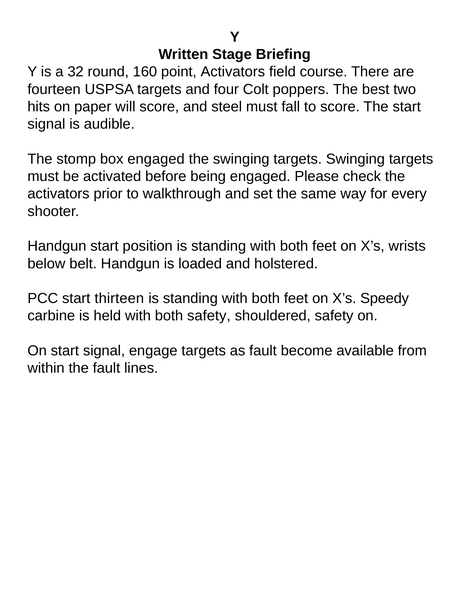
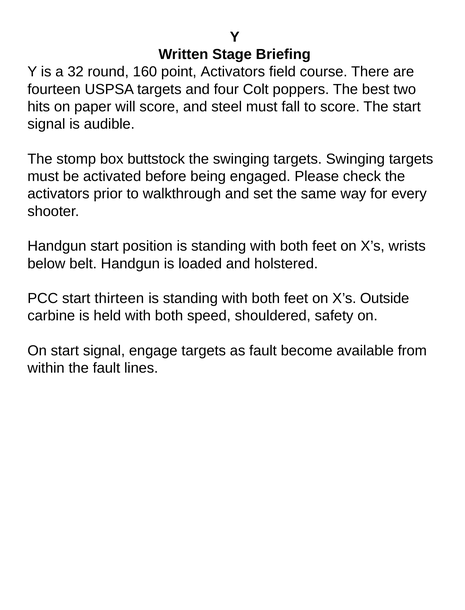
box engaged: engaged -> buttstock (156, 159)
Speedy: Speedy -> Outside (385, 299)
both safety: safety -> speed (209, 316)
